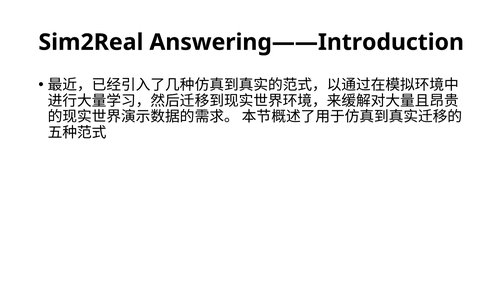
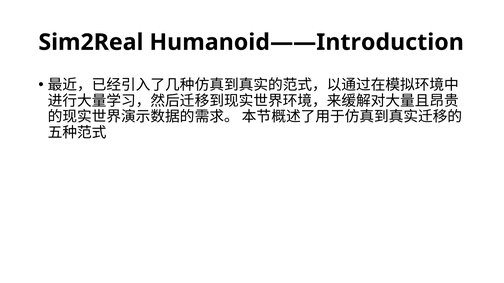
Answering——Introduction: Answering——Introduction -> Humanoid——Introduction (307, 42)
